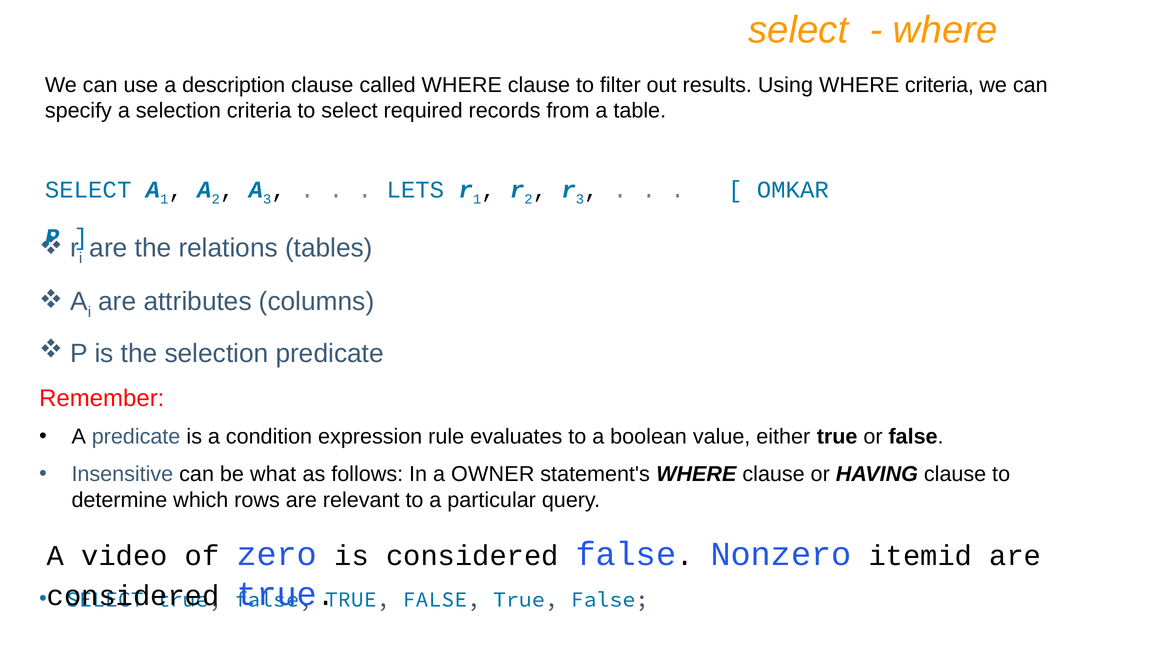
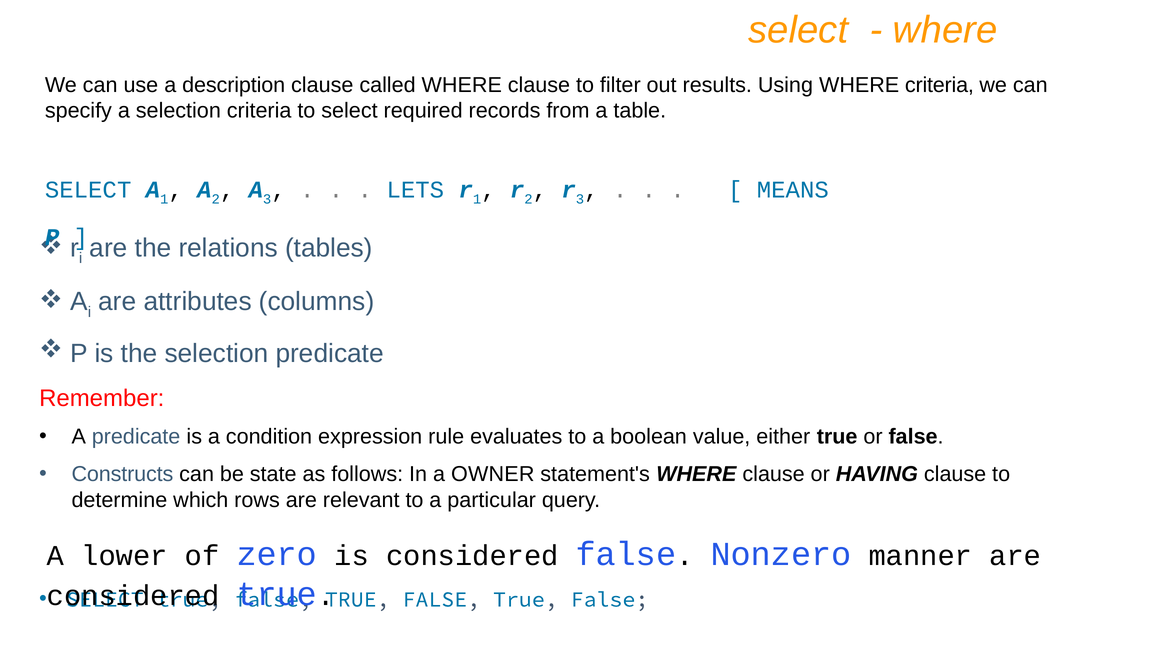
OMKAR: OMKAR -> MEANS (793, 190)
Insensitive: Insensitive -> Constructs (122, 474)
what: what -> state (273, 474)
video: video -> lower (125, 555)
itemid: itemid -> manner (920, 555)
